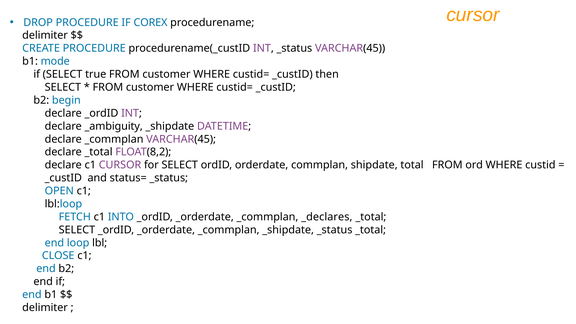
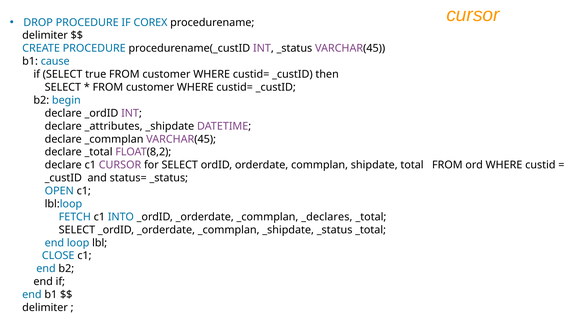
mode: mode -> cause (55, 61)
_ambiguity: _ambiguity -> _attributes (114, 126)
